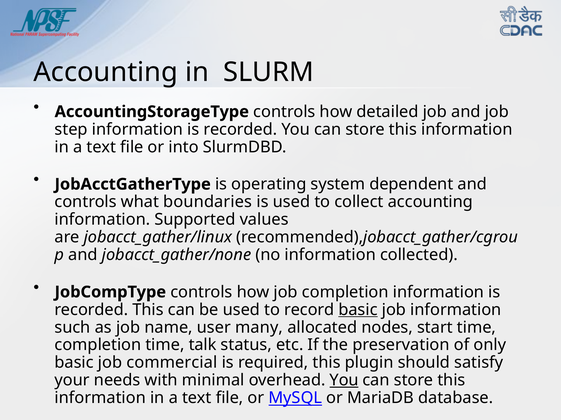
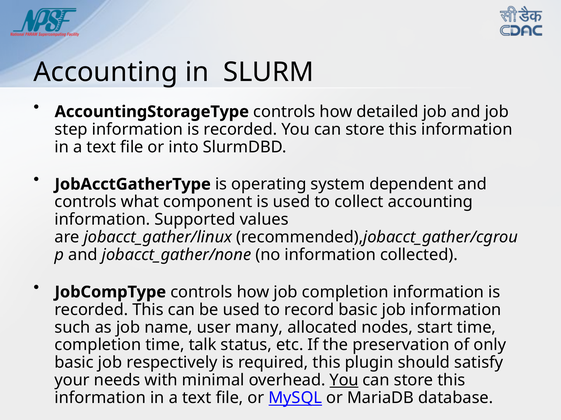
boundaries: boundaries -> component (208, 202)
basic underline: present -> none (358, 310)
commercial: commercial -> respectively (172, 363)
